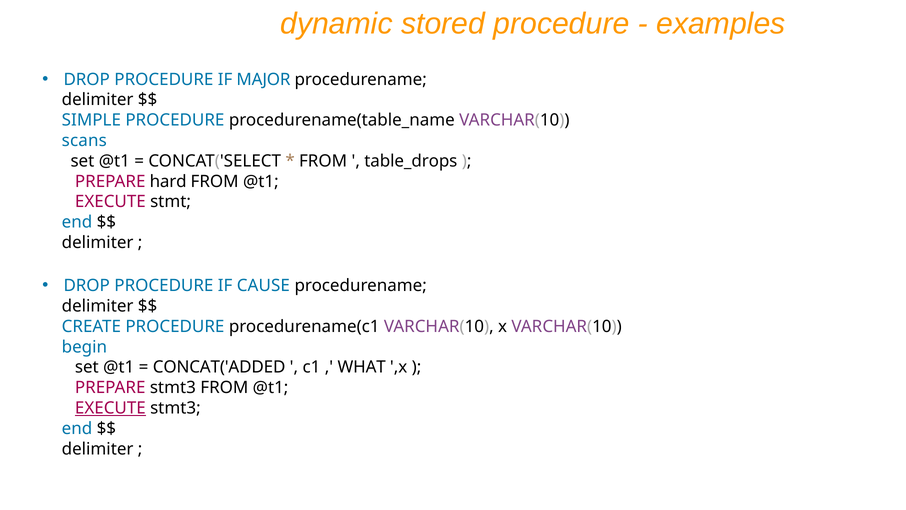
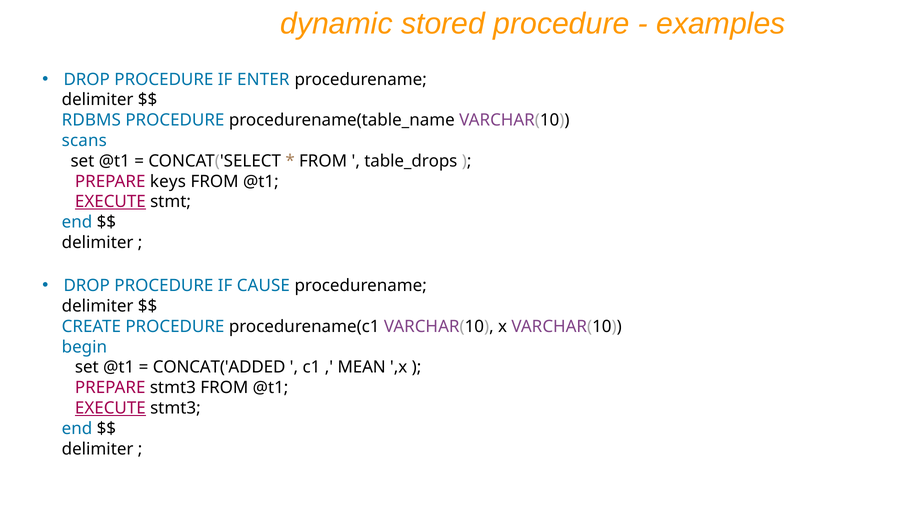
MAJOR: MAJOR -> ENTER (263, 79)
SIMPLE: SIMPLE -> RDBMS (91, 120)
hard: hard -> keys (168, 181)
EXECUTE underline: none -> present (110, 202)
WHAT: WHAT -> MEAN (362, 367)
